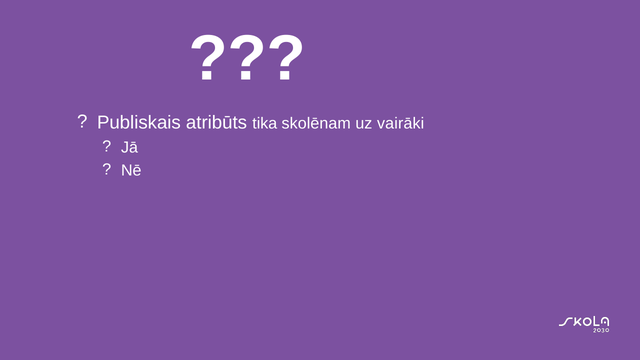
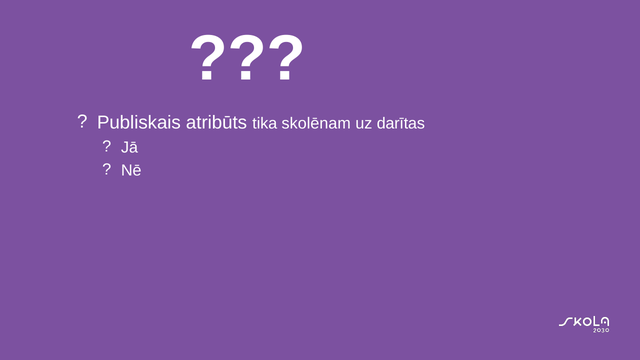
vairāki: vairāki -> darītas (401, 124)
